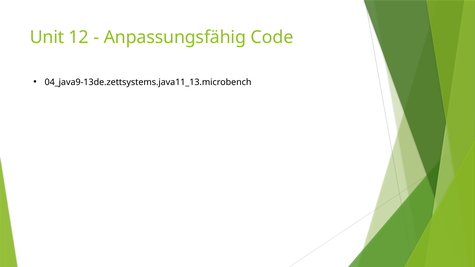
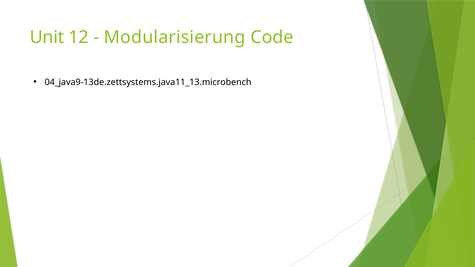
Anpassungsfähig: Anpassungsfähig -> Modularisierung (175, 37)
